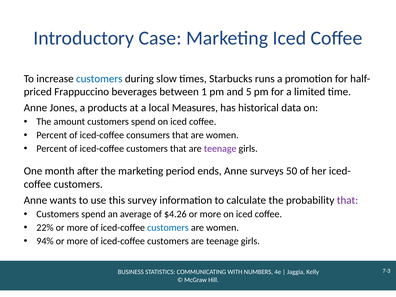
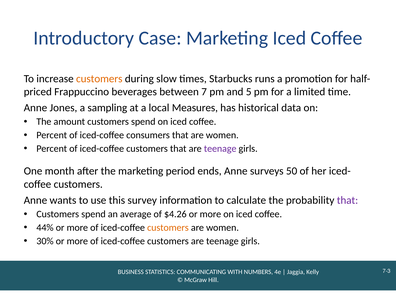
customers colour: blue -> orange (99, 79)
1: 1 -> 7 (204, 92)
products: products -> sampling (107, 108)
22%: 22% -> 44% (45, 228)
customers colour: blue -> orange (168, 228)
94%: 94% -> 30% (45, 241)
